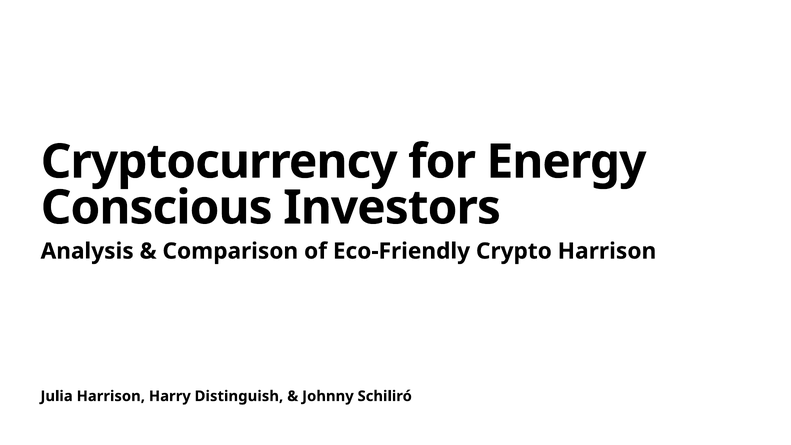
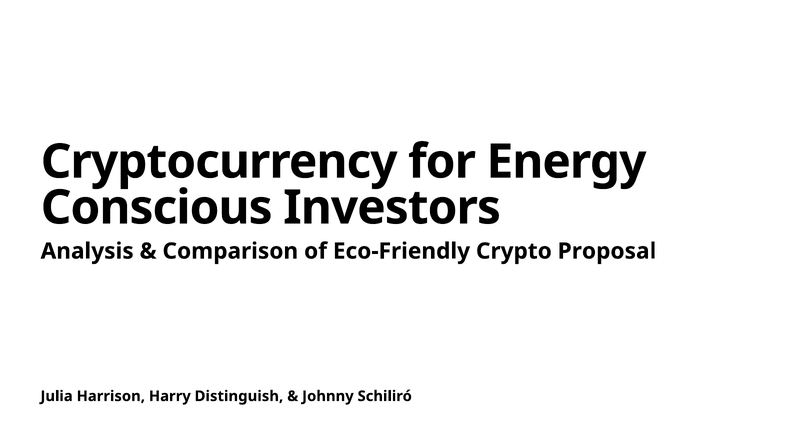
Crypto Harrison: Harrison -> Proposal (607, 251)
